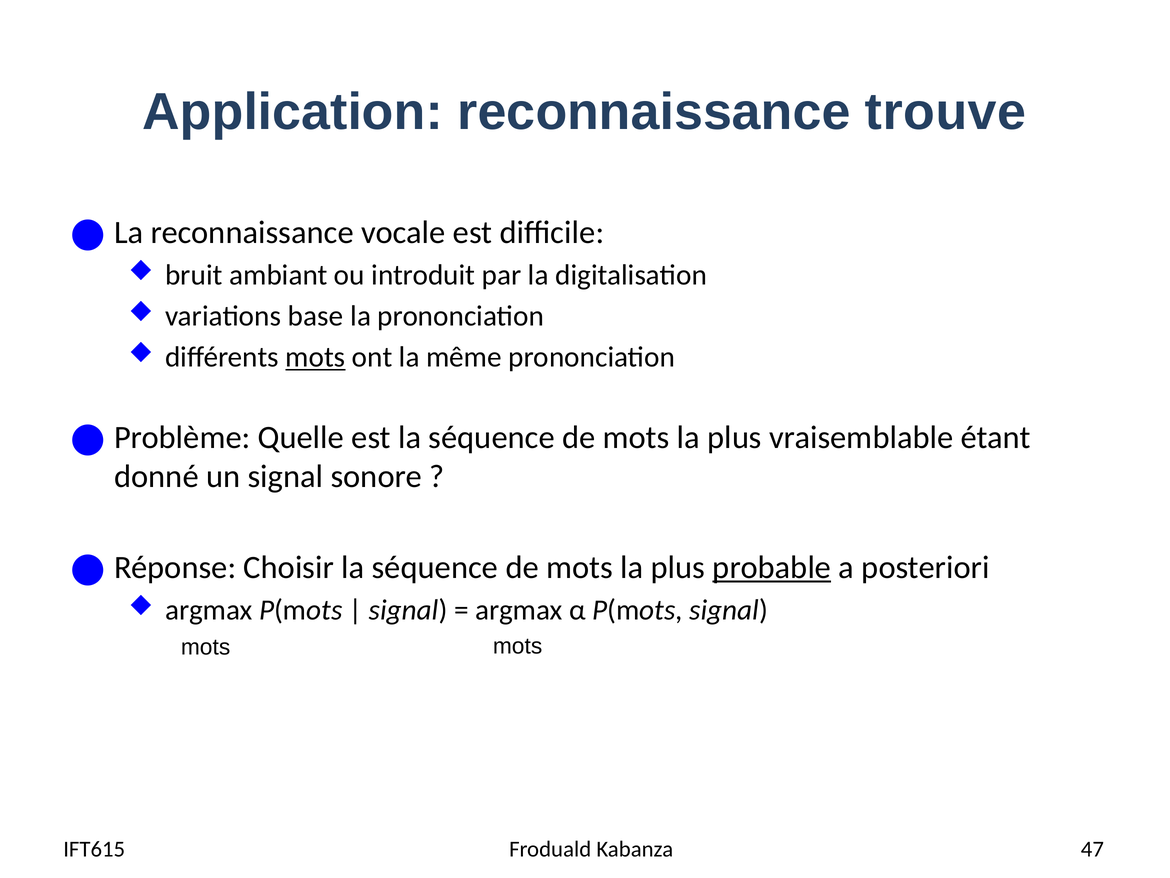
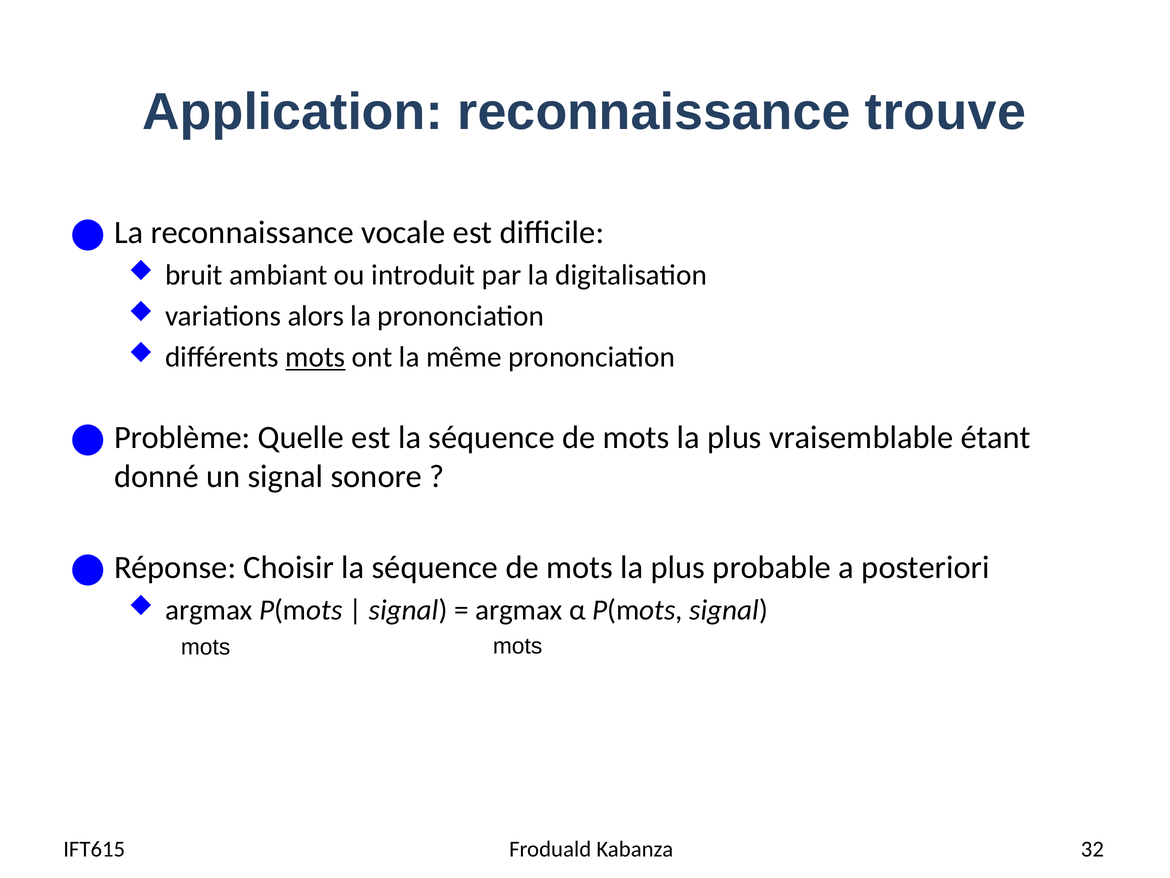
base: base -> alors (316, 316)
probable underline: present -> none (772, 567)
47: 47 -> 32 (1092, 849)
